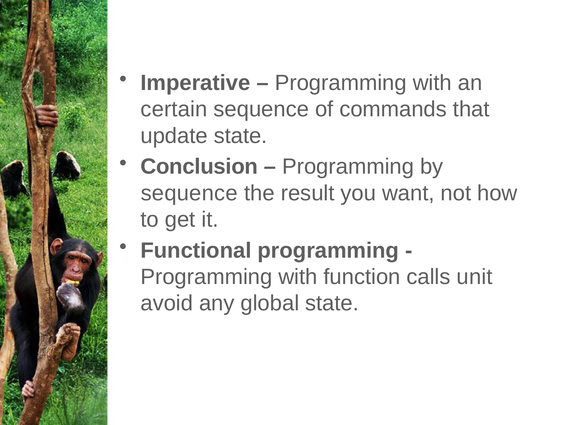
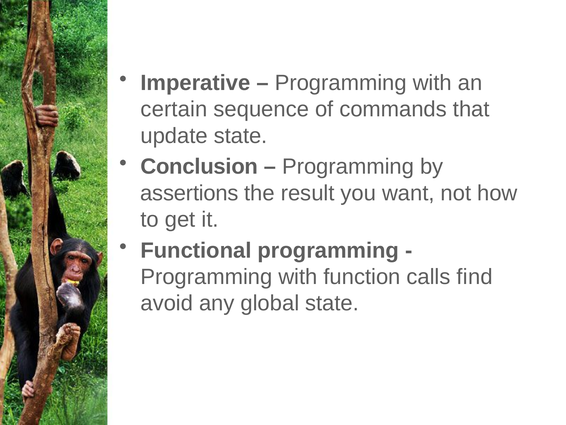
sequence: sequence -> assertions (189, 193)
unit: unit -> find (475, 277)
